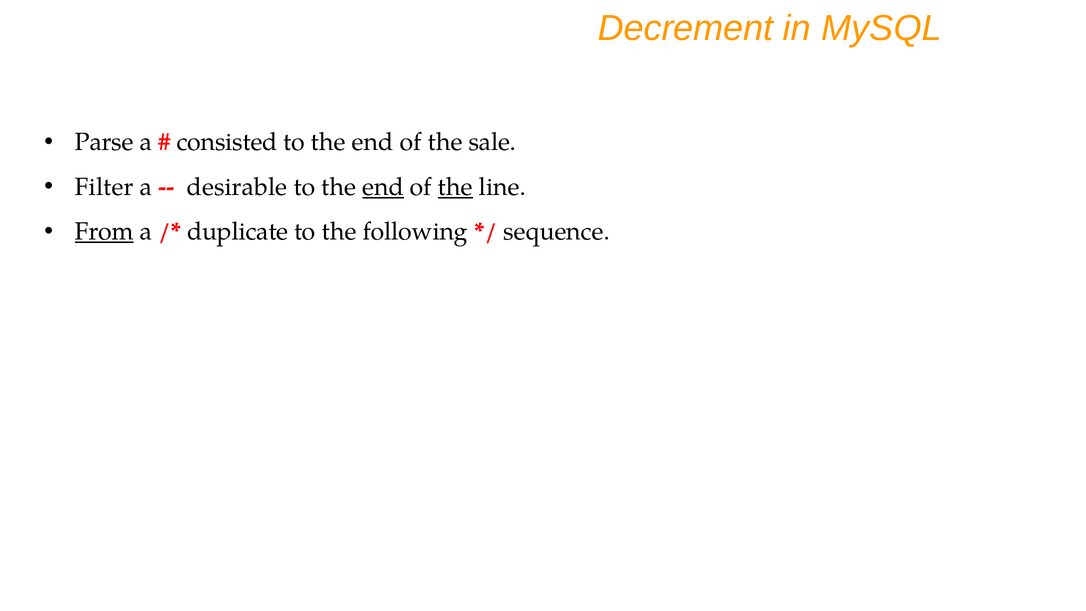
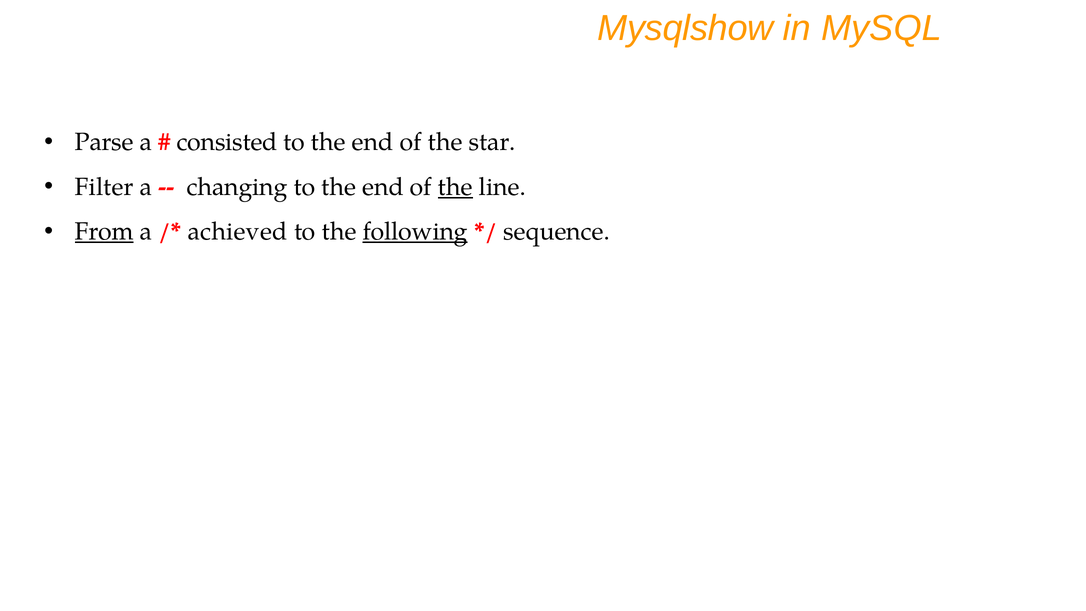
Decrement: Decrement -> Mysqlshow (686, 28)
sale: sale -> star (492, 142)
desirable: desirable -> changing (237, 187)
end underline: present -> none (383, 187)
duplicate: duplicate -> achieved (238, 232)
following underline: none -> present (415, 232)
